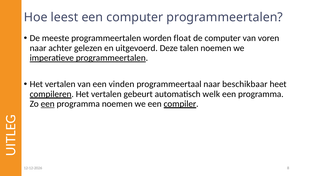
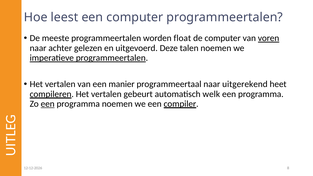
voren underline: none -> present (269, 38)
vinden: vinden -> manier (122, 84)
beschikbaar: beschikbaar -> uitgerekend (245, 84)
